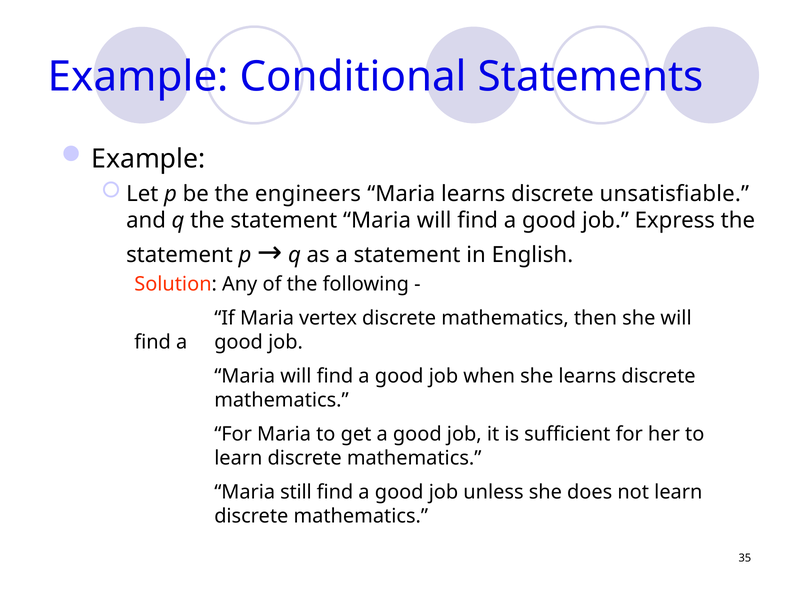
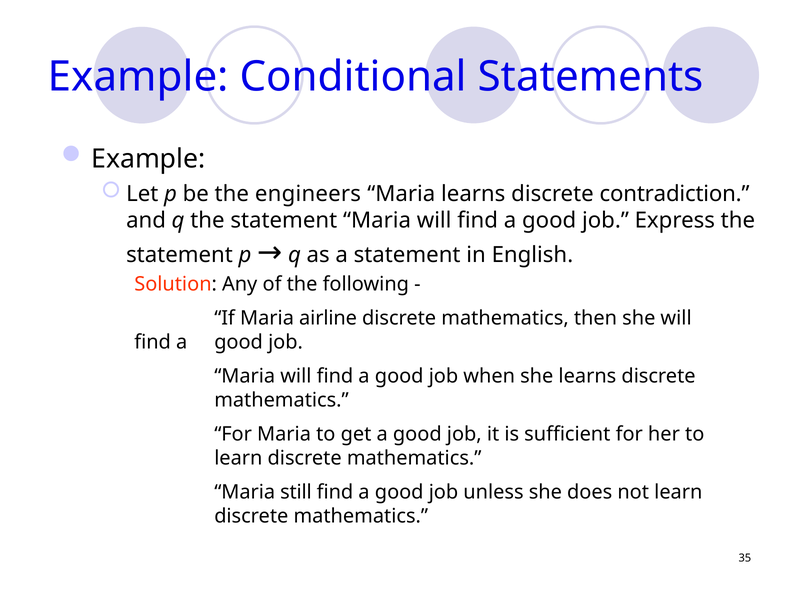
unsatisfiable: unsatisfiable -> contradiction (675, 194)
vertex: vertex -> airline (328, 318)
